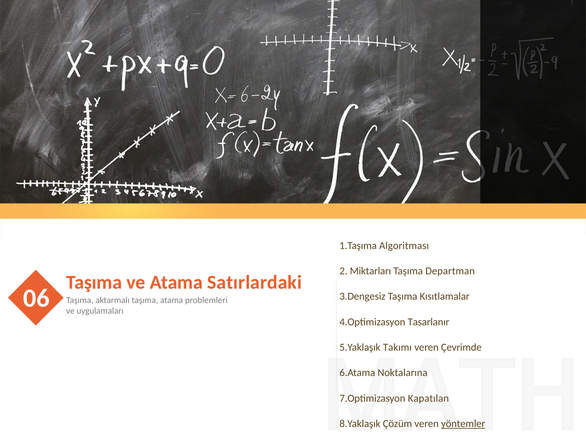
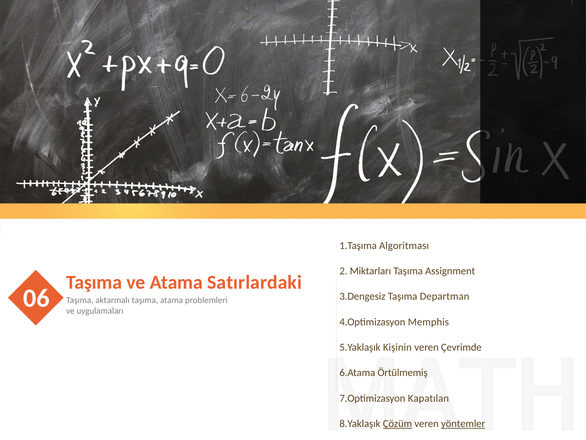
Departman: Departman -> Assignment (450, 271)
Kısıtlamalar: Kısıtlamalar -> Departman (445, 296)
Tasarlanır: Tasarlanır -> Memphis (428, 322)
Takımı: Takımı -> Kişinin (397, 347)
Noktalarına: Noktalarına -> Örtülmemiş (403, 372)
Çözüm underline: none -> present (397, 423)
